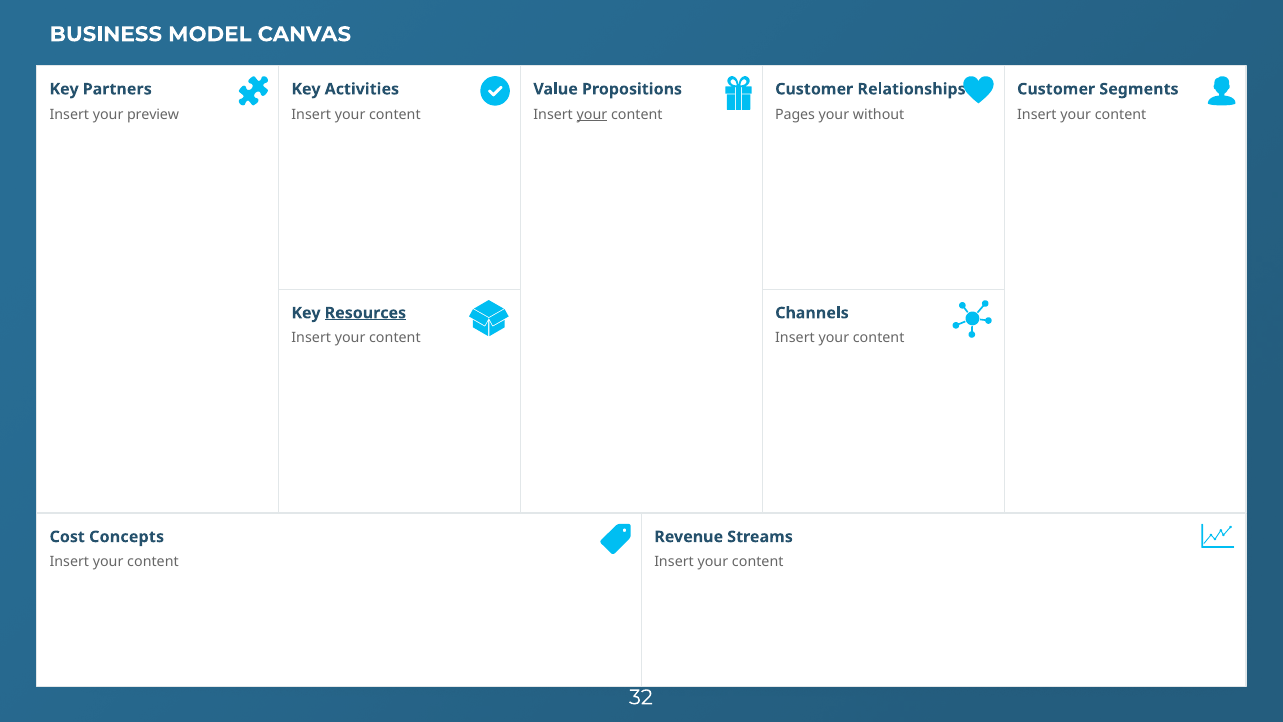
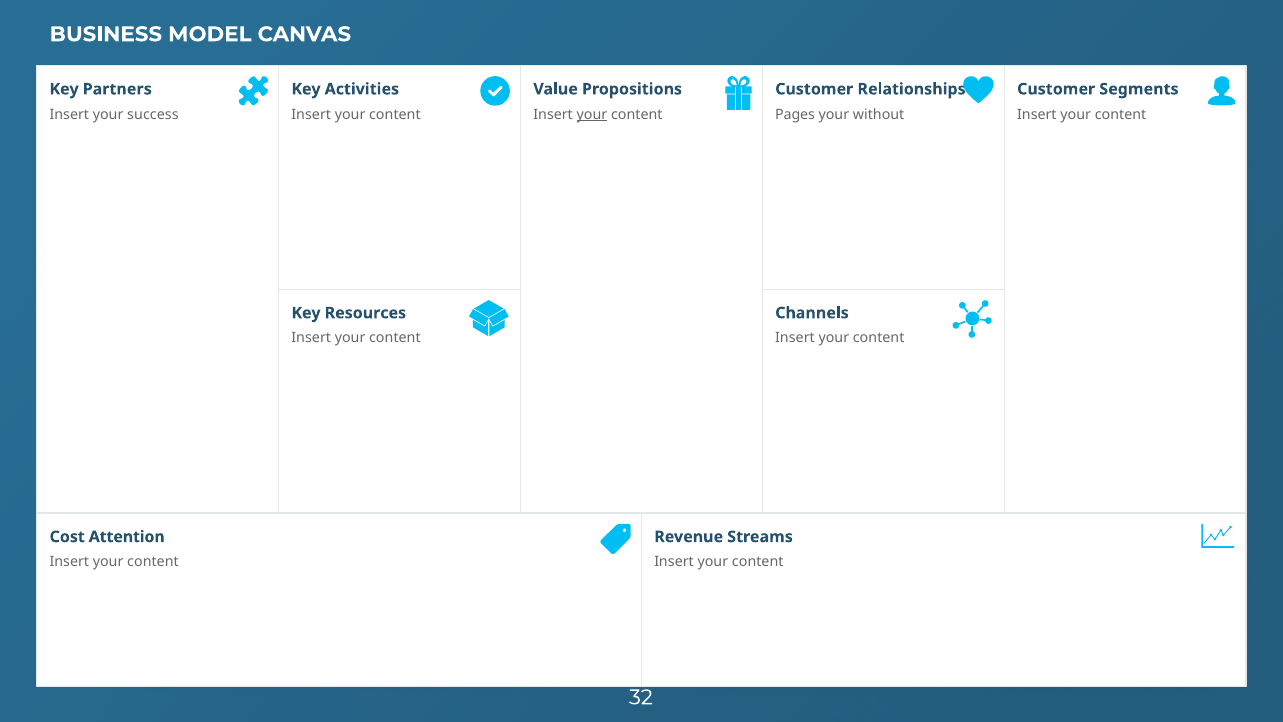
preview: preview -> success (153, 114)
Resources underline: present -> none (365, 313)
Concepts: Concepts -> Attention (127, 537)
